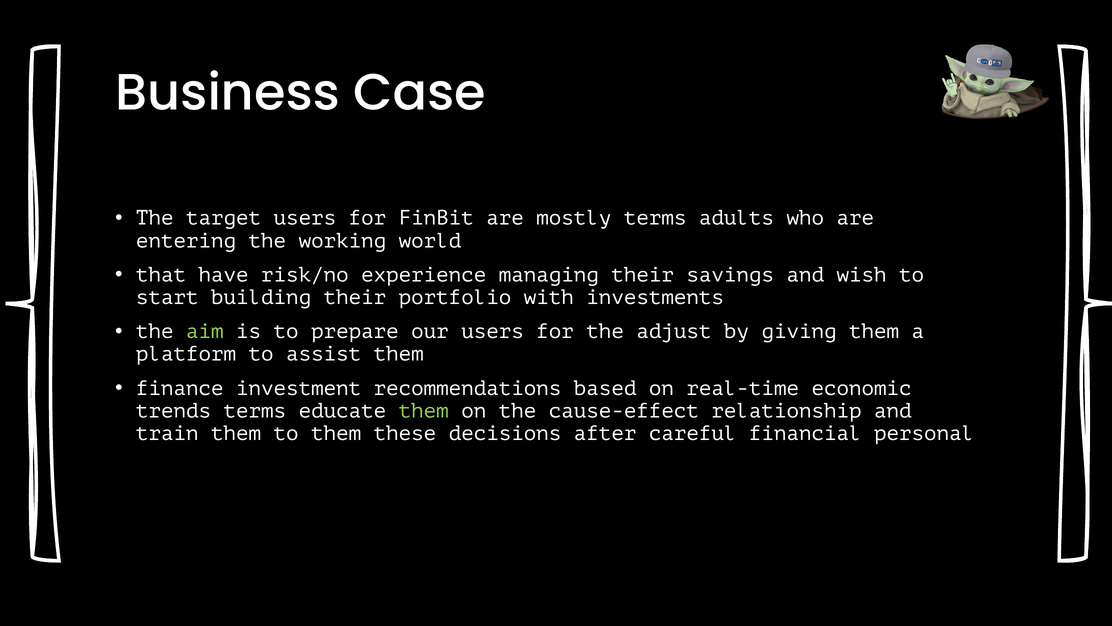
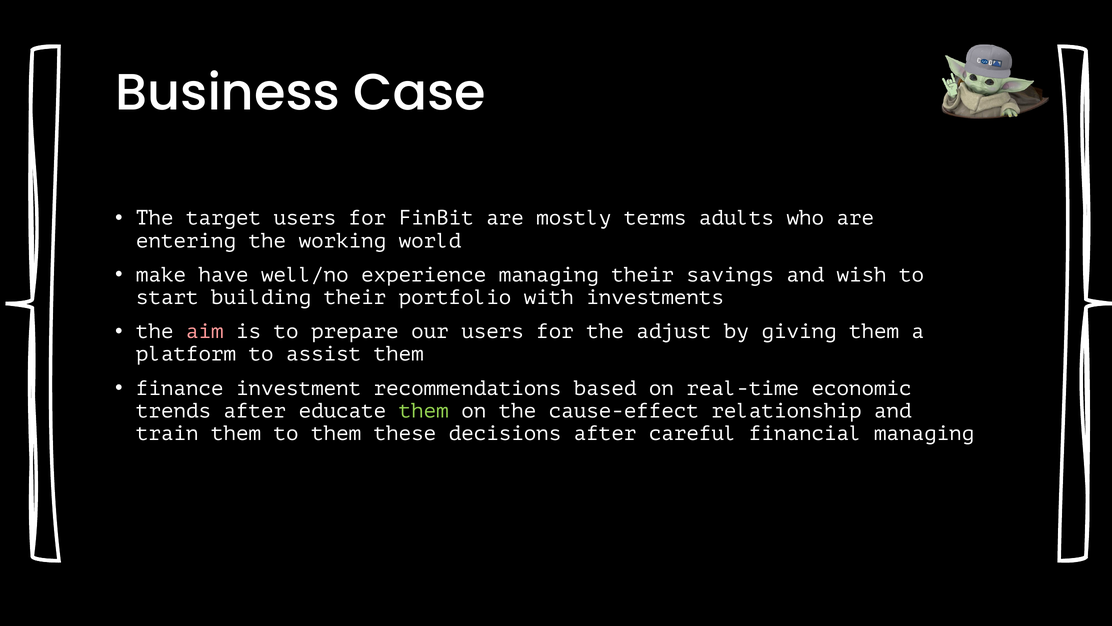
that: that -> make (161, 275)
risk/no: risk/no -> well/no (305, 275)
aim colour: light green -> pink (205, 331)
trends terms: terms -> after (255, 410)
financial personal: personal -> managing (924, 433)
